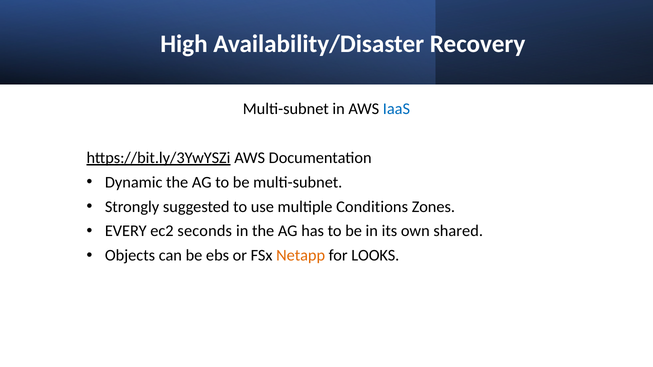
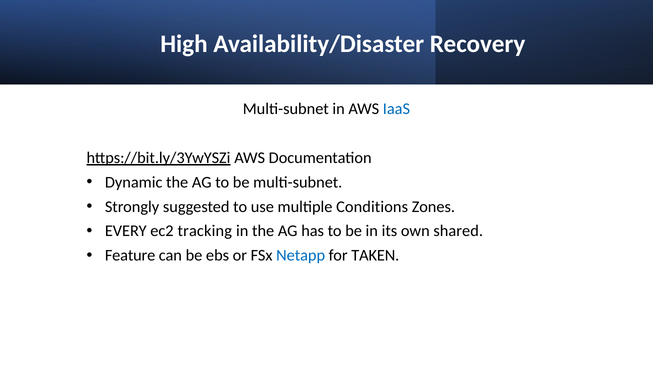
seconds: seconds -> tracking (205, 231)
Objects: Objects -> Feature (130, 256)
Netapp colour: orange -> blue (301, 256)
LOOKS: LOOKS -> TAKEN (375, 256)
